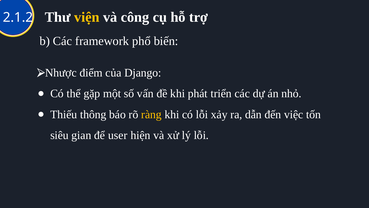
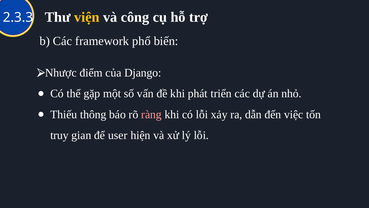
2.1.2: 2.1.2 -> 2.3.3 (18, 17)
ràng colour: yellow -> pink (151, 114)
siêu: siêu -> truy (59, 135)
